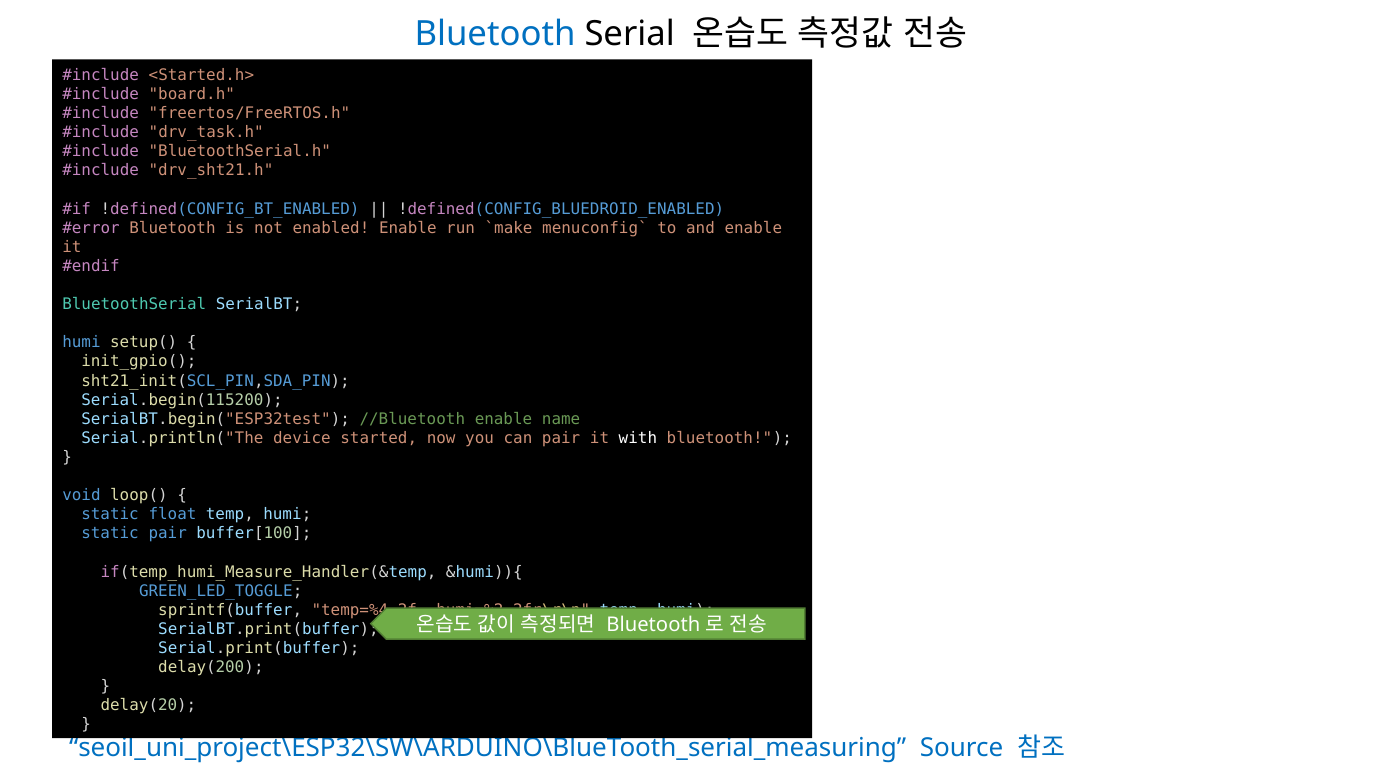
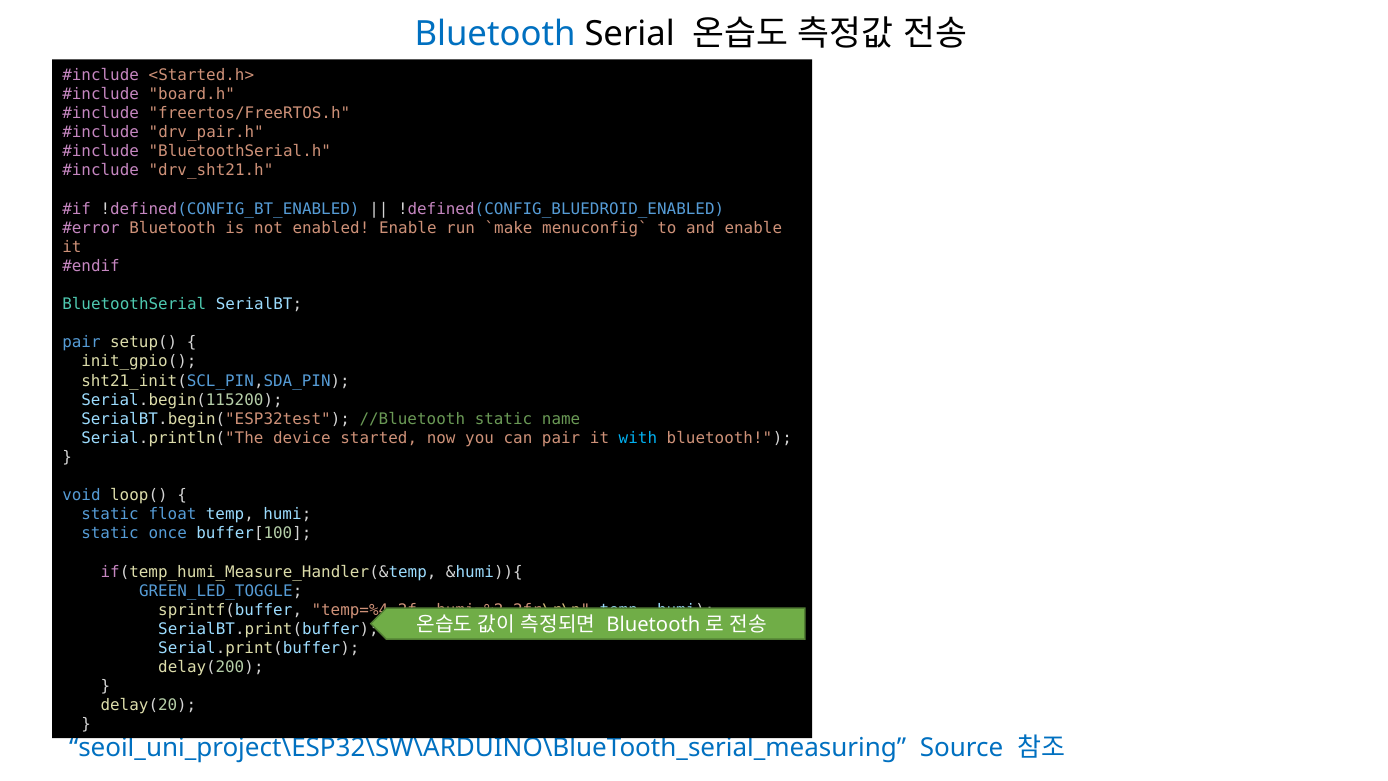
drv_task.h: drv_task.h -> drv_pair.h (206, 132)
humi: humi -> pair (81, 343)
//Bluetooth enable: enable -> static (503, 419)
with colour: white -> light blue (638, 438)
static pair: pair -> once (168, 533)
